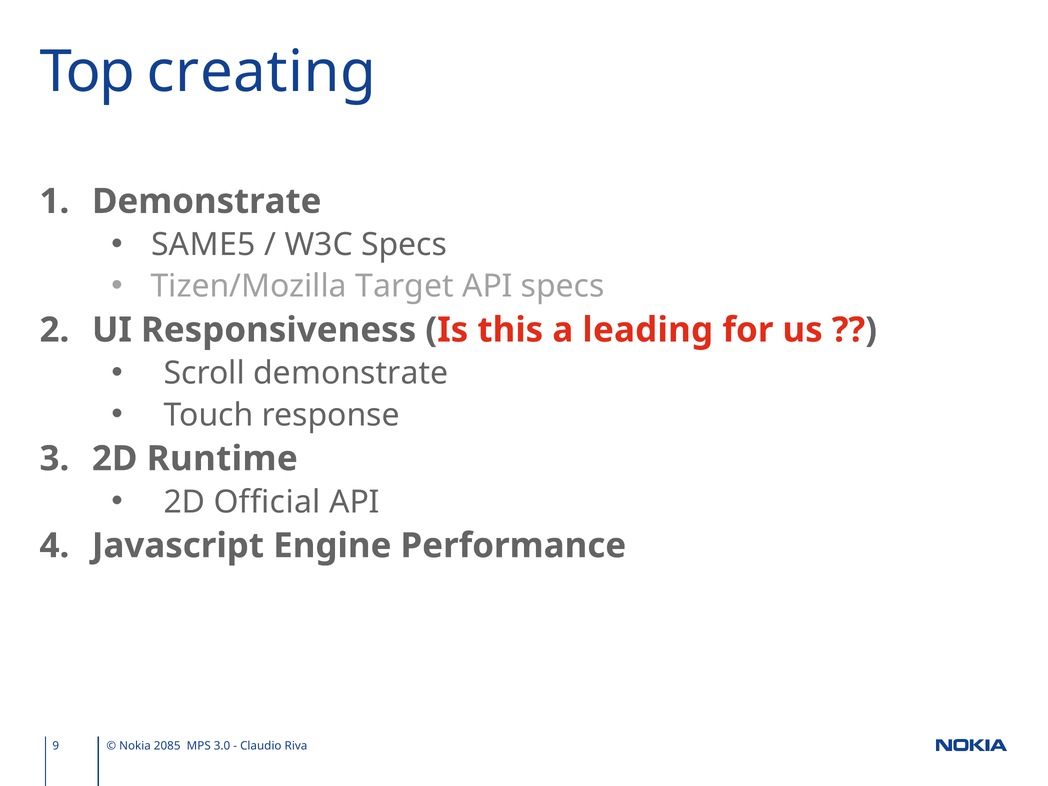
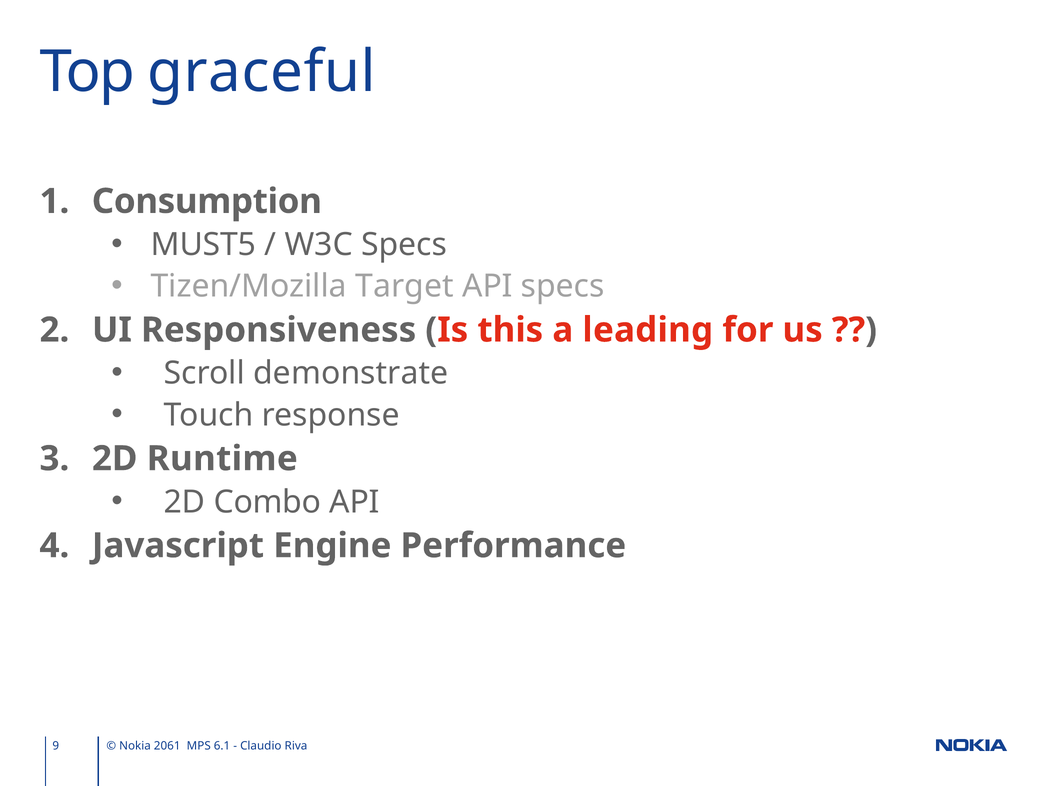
creating: creating -> graceful (262, 72)
Demonstrate: Demonstrate -> Consumption (207, 201)
SAME5: SAME5 -> MUST5 (203, 245)
Official: Official -> Combo (267, 502)
2085: 2085 -> 2061 (167, 746)
3.0: 3.0 -> 6.1 (222, 746)
